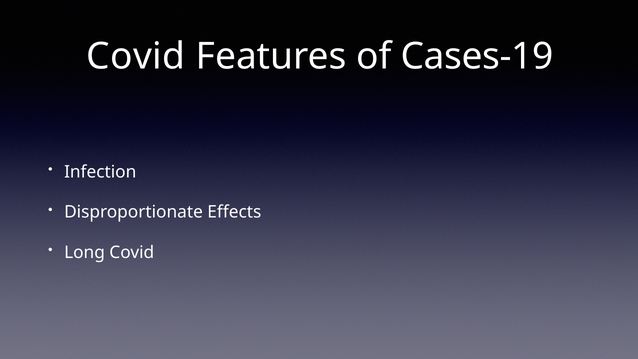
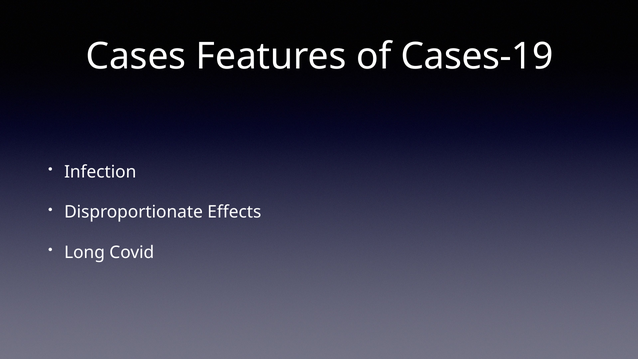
Covid: Covid -> Cases (136, 57)
